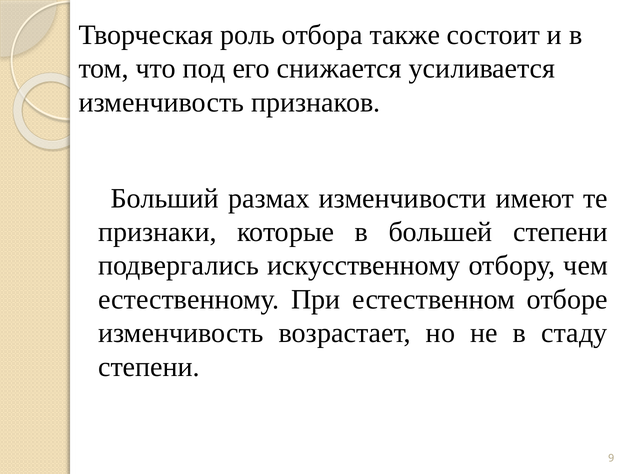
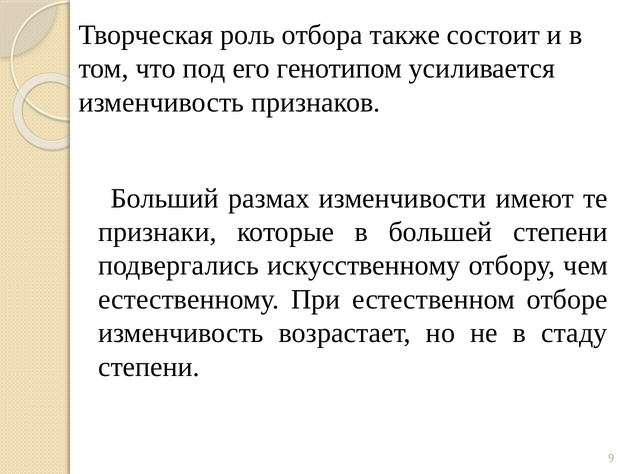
снижается: снижается -> генотипом (339, 69)
